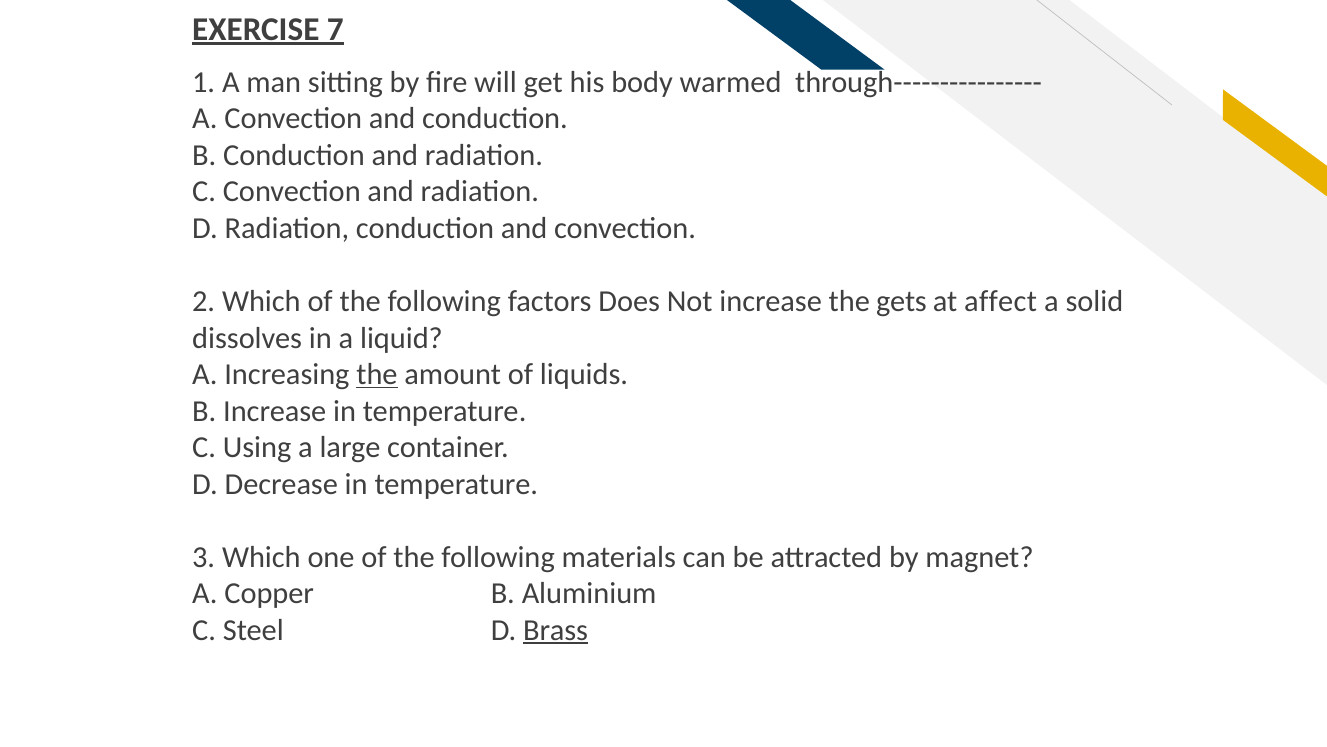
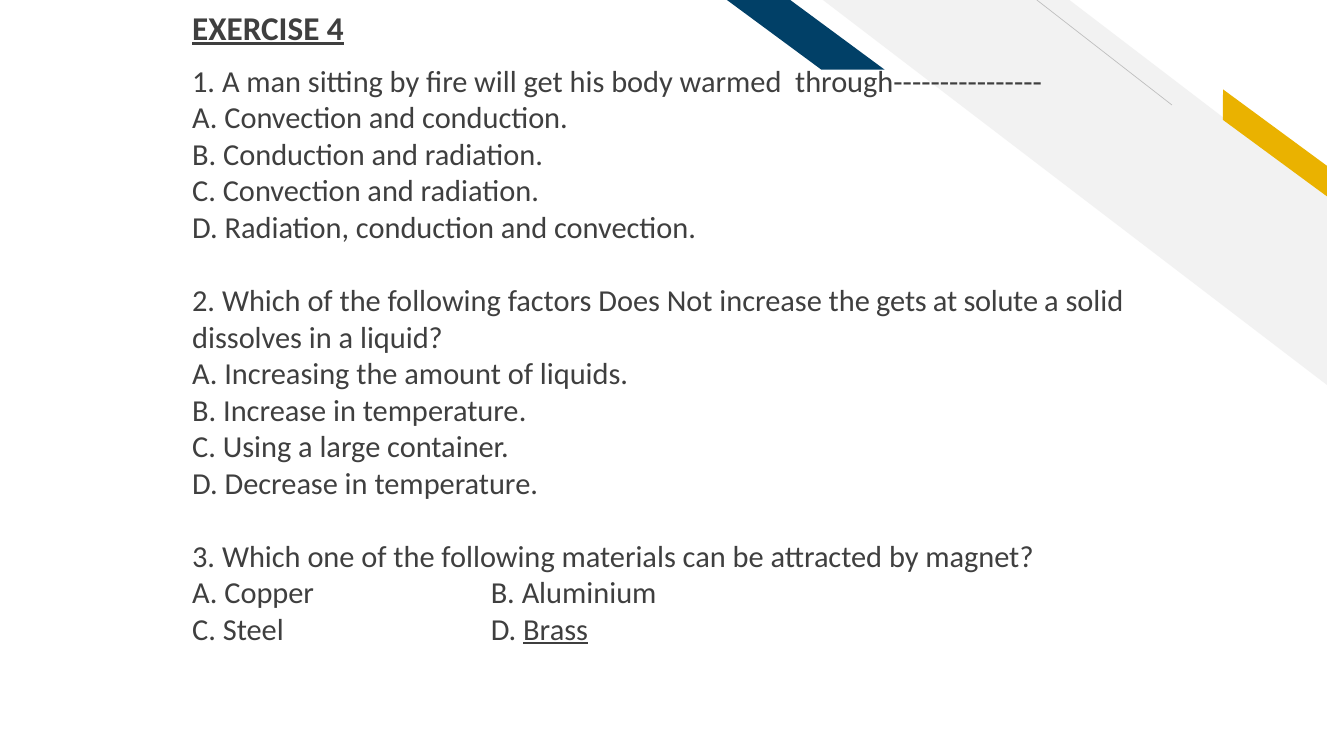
7: 7 -> 4 (335, 29)
affect: affect -> solute (1001, 301)
the underline: present -> none (377, 374)
